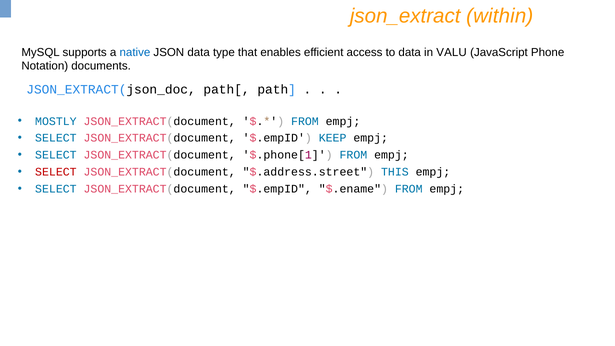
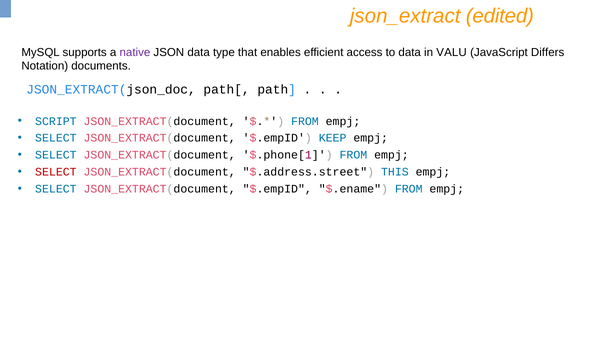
within: within -> edited (500, 16)
native colour: blue -> purple (135, 52)
Phone: Phone -> Differs (548, 52)
MOSTLY: MOSTLY -> SCRIPT (56, 121)
